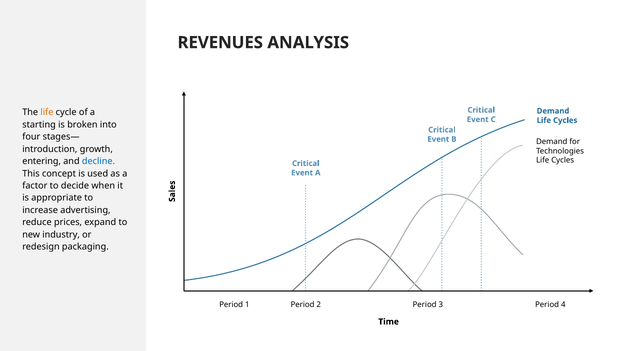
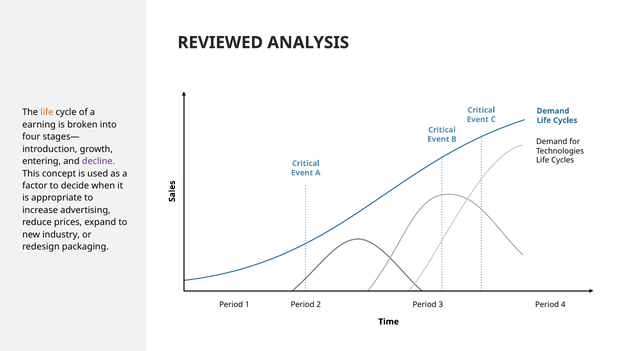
REVENUES: REVENUES -> REVIEWED (220, 43)
starting: starting -> earning (39, 124)
decline colour: blue -> purple (98, 161)
